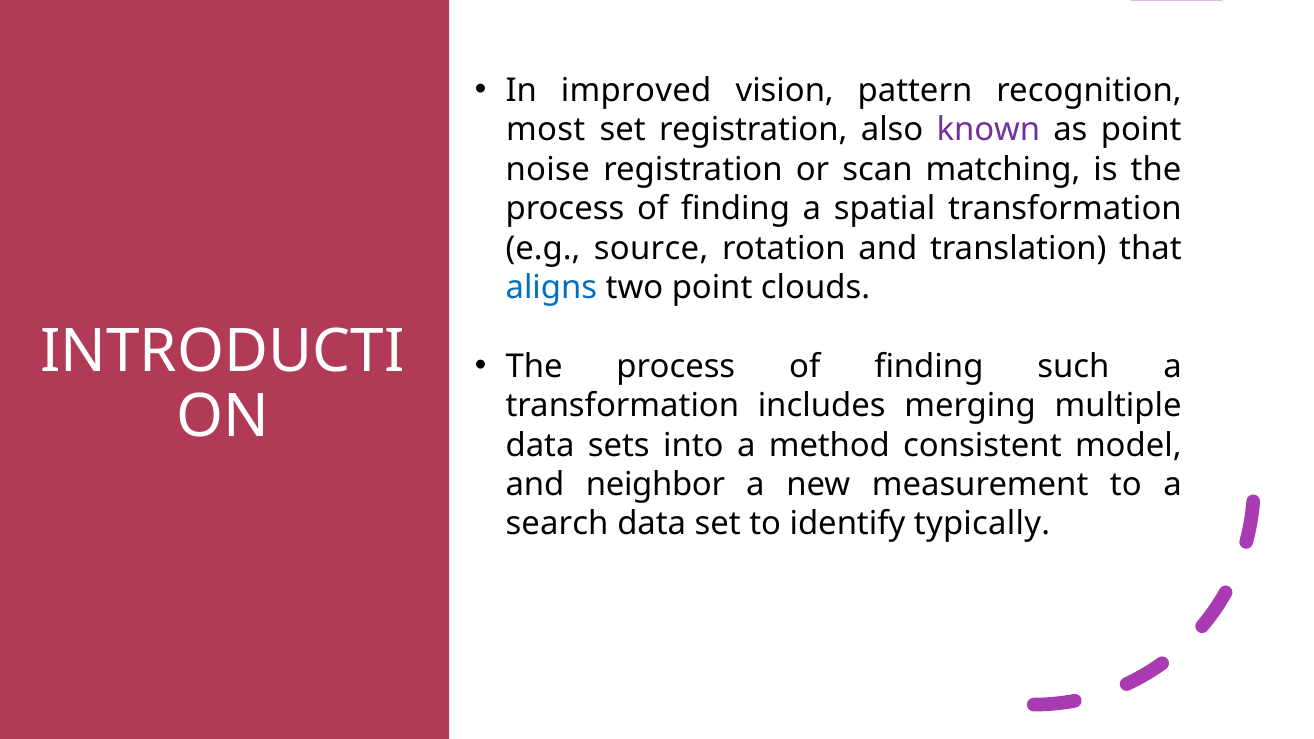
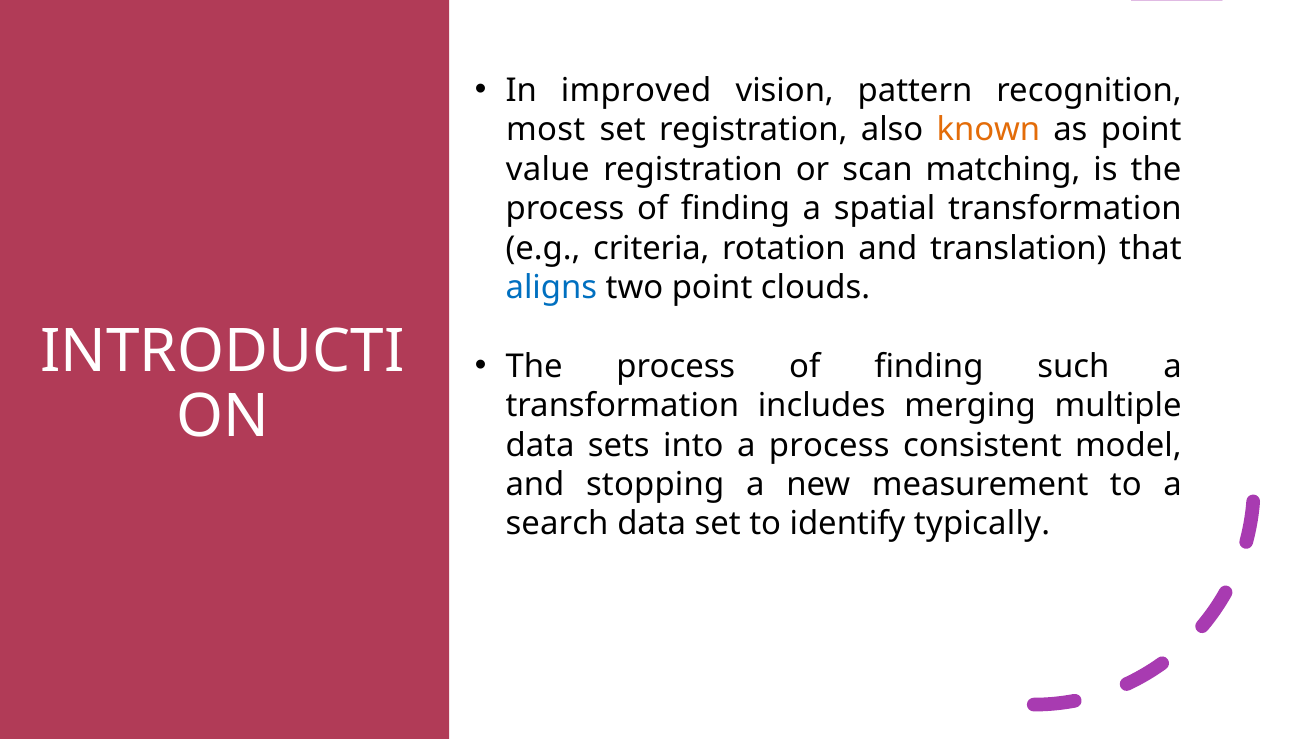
known colour: purple -> orange (988, 130)
noise: noise -> value (548, 169)
source: source -> criteria (651, 248)
a method: method -> process (829, 445)
neighbor: neighbor -> stopping (655, 485)
